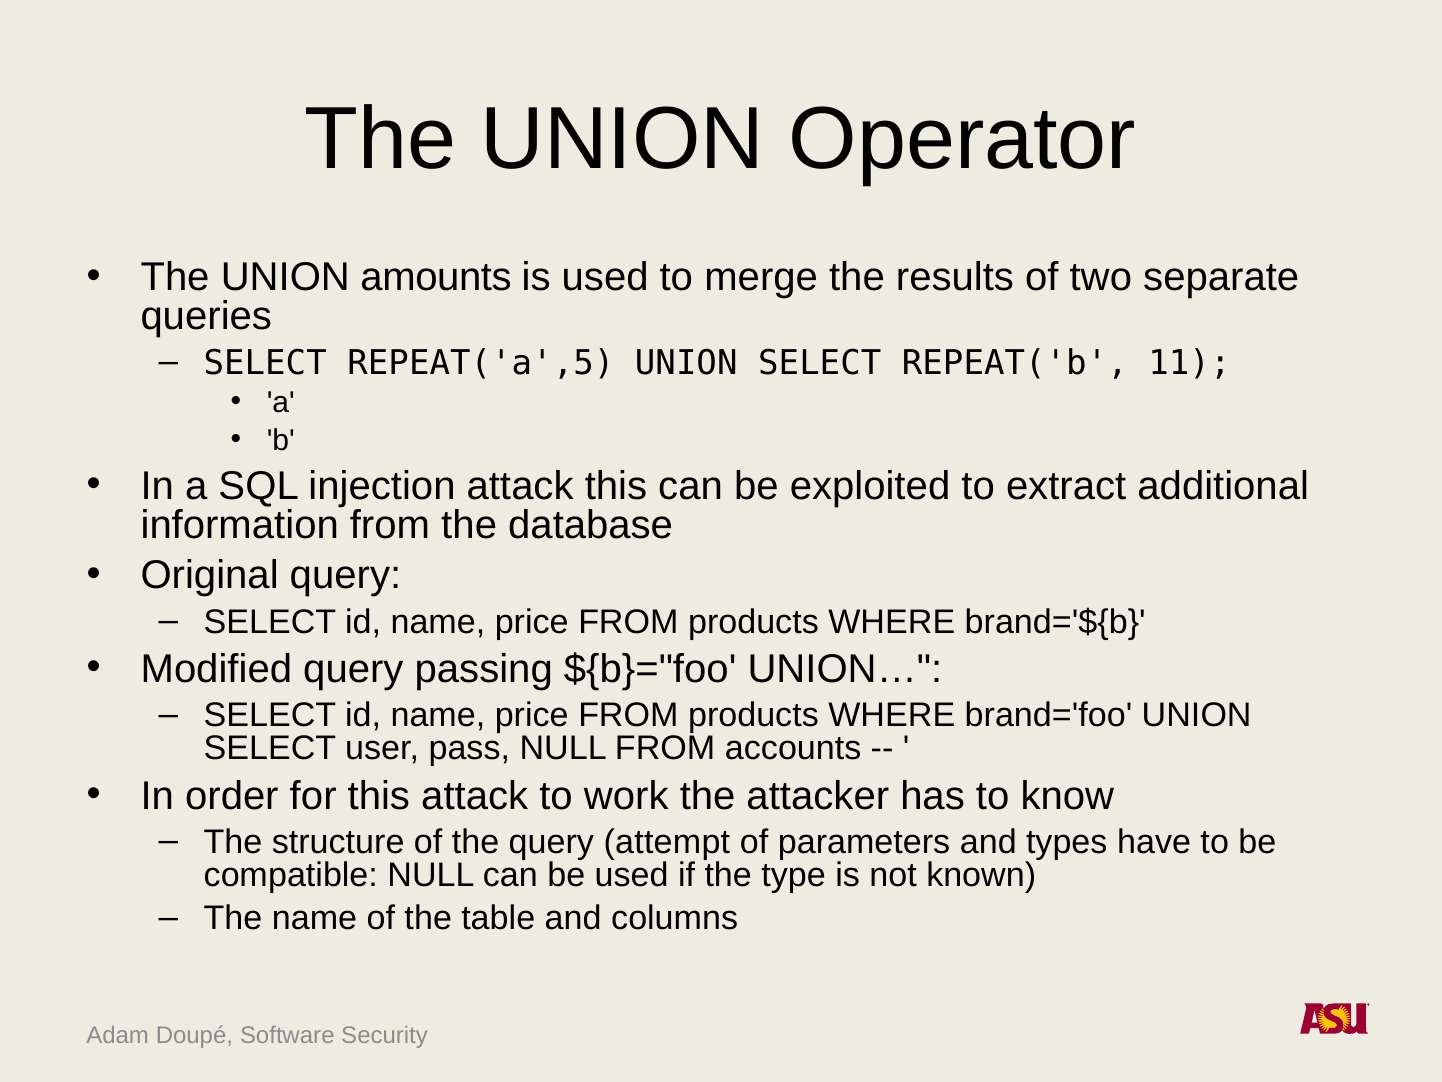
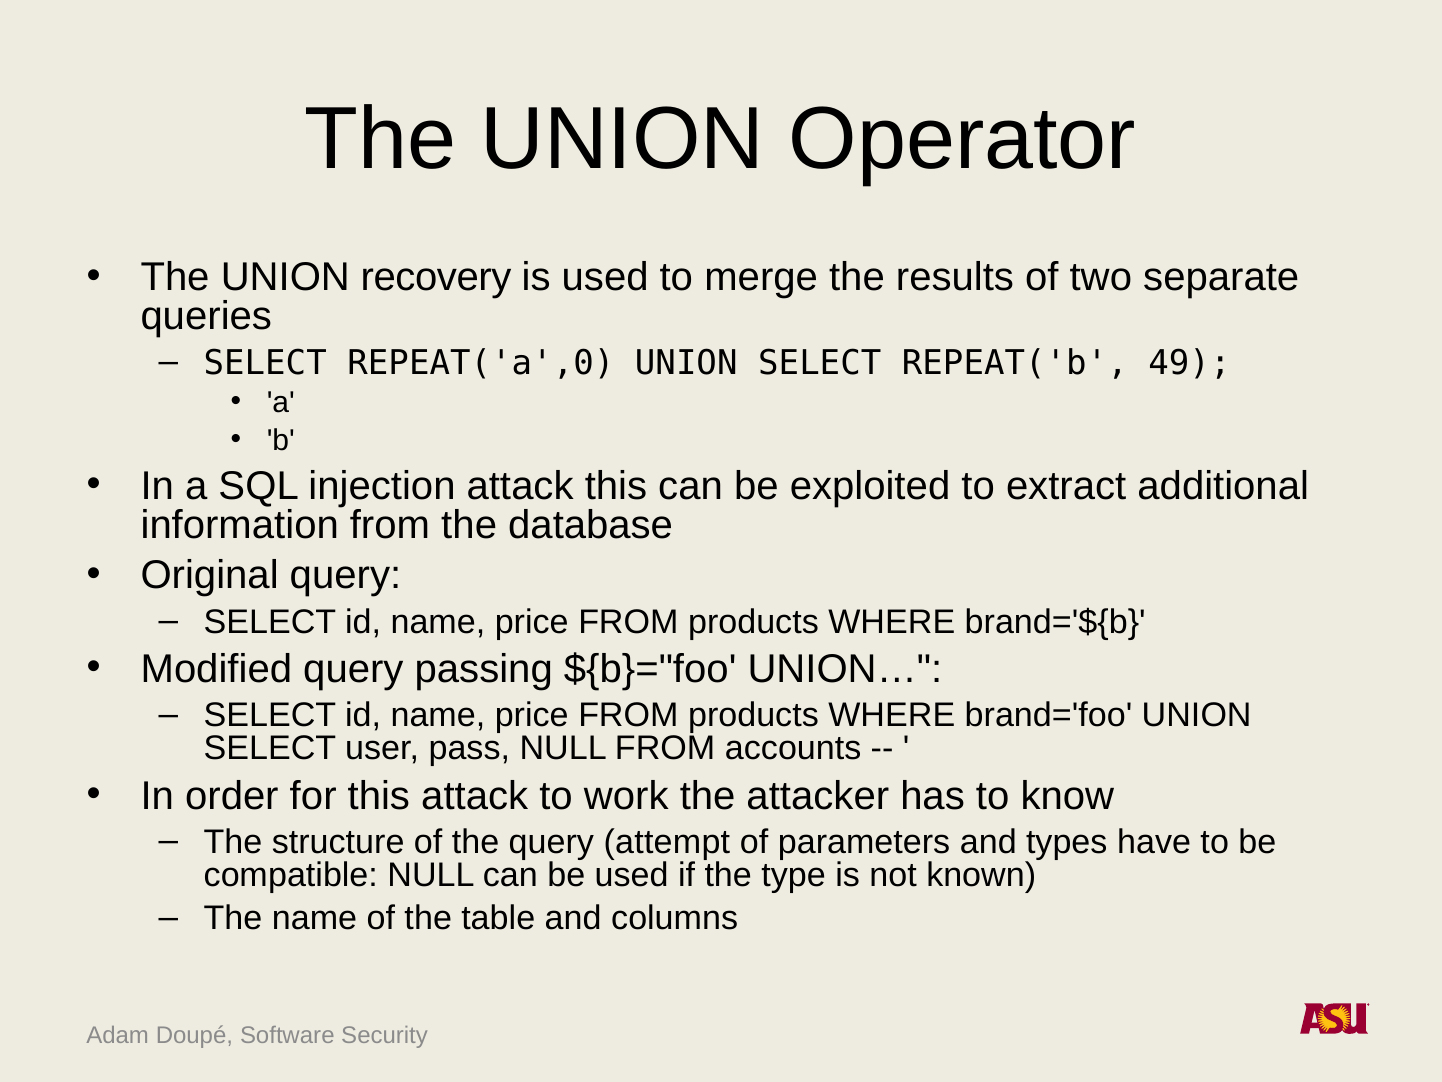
amounts: amounts -> recovery (436, 278)
REPEAT('a',5: REPEAT('a',5 -> REPEAT('a',0 (481, 363)
11: 11 -> 49 (1189, 363)
